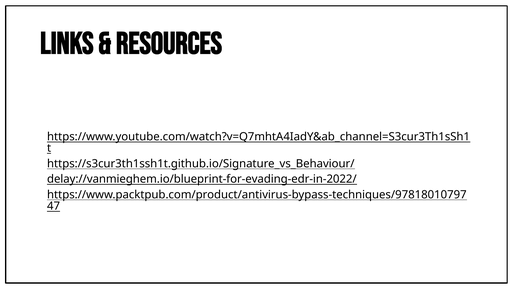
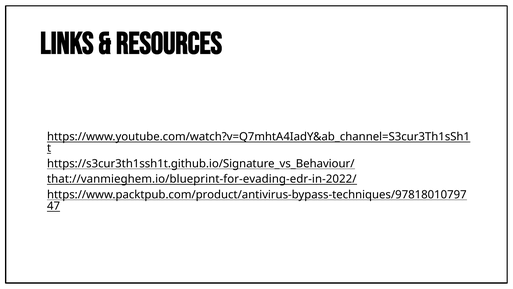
delay://vanmieghem.io/blueprint-for-evading-edr-in-2022/: delay://vanmieghem.io/blueprint-for-evading-edr-in-2022/ -> that://vanmieghem.io/blueprint-for-evading-edr-in-2022/ (202, 179)
